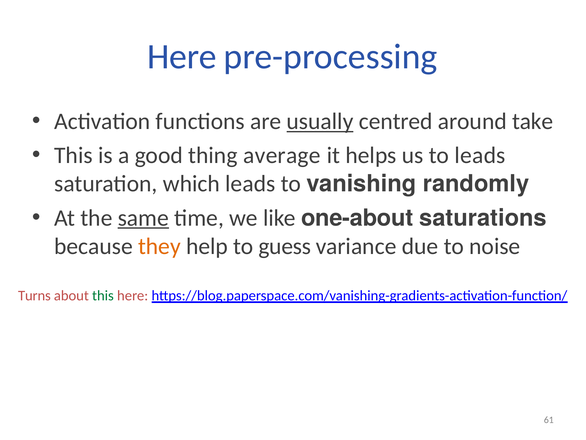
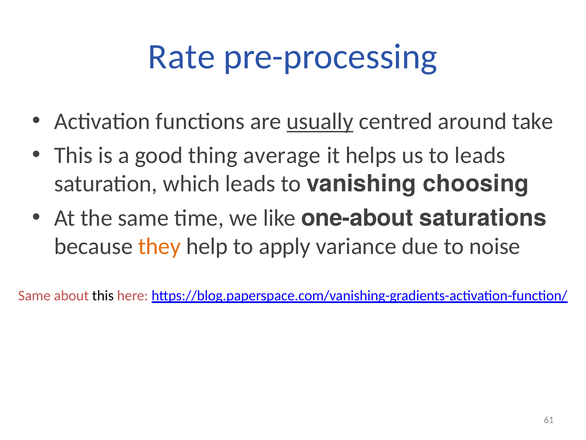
Here: Here -> Rate (182, 57)
randomly: randomly -> choosing (476, 184)
same underline: present -> none (143, 218)
guess: guess -> apply (285, 246)
Turns: Turns -> Same (34, 295)
this colour: green -> black (103, 295)
